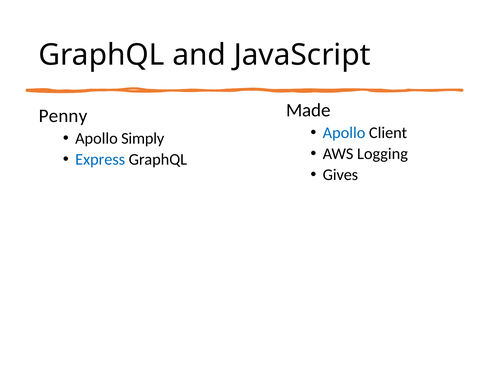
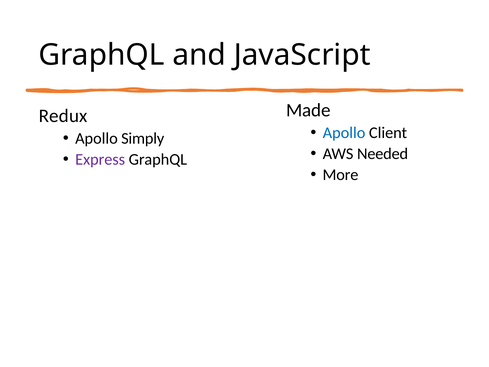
Penny: Penny -> Redux (63, 116)
Logging: Logging -> Needed (383, 154)
Express colour: blue -> purple (100, 159)
Gives: Gives -> More (340, 175)
